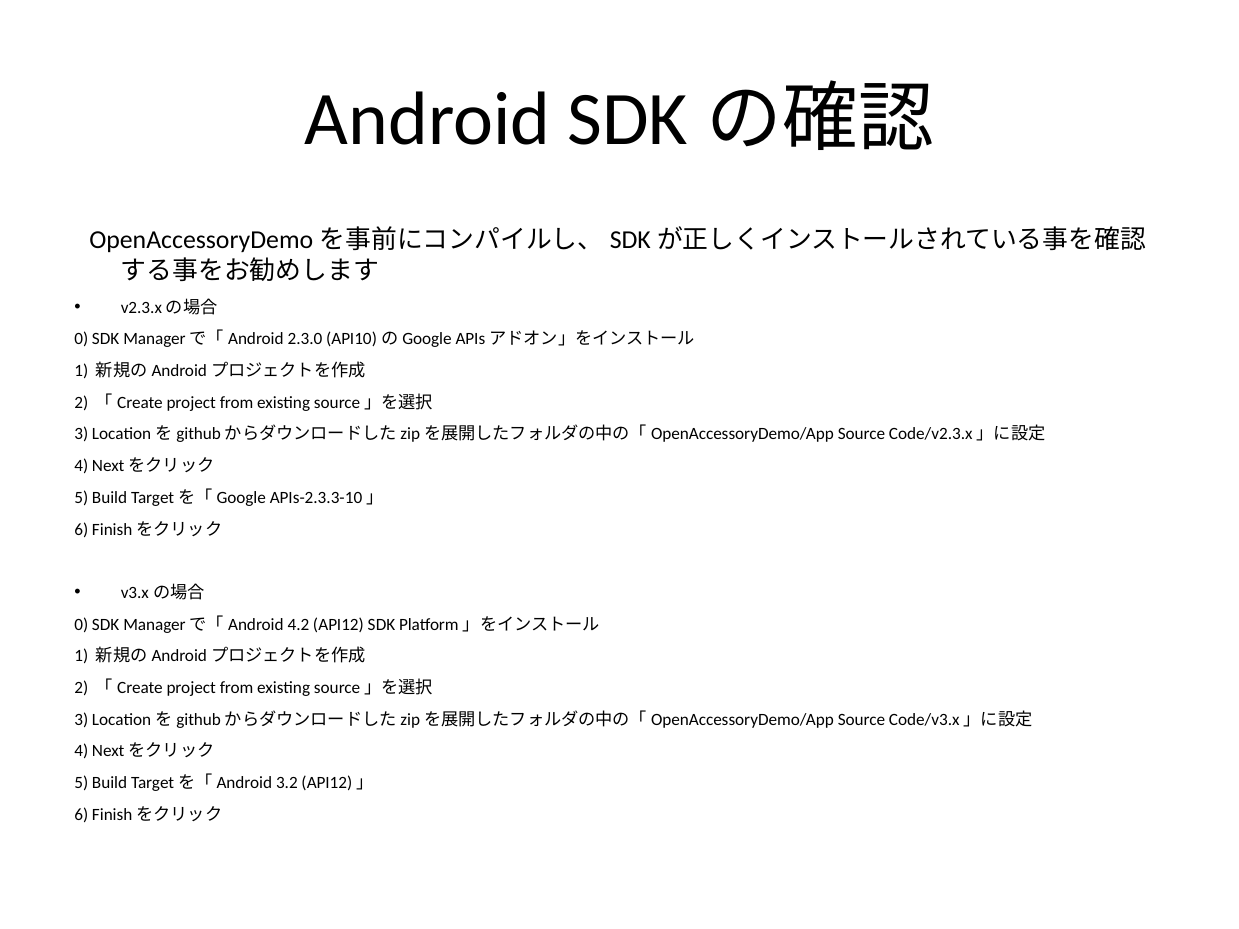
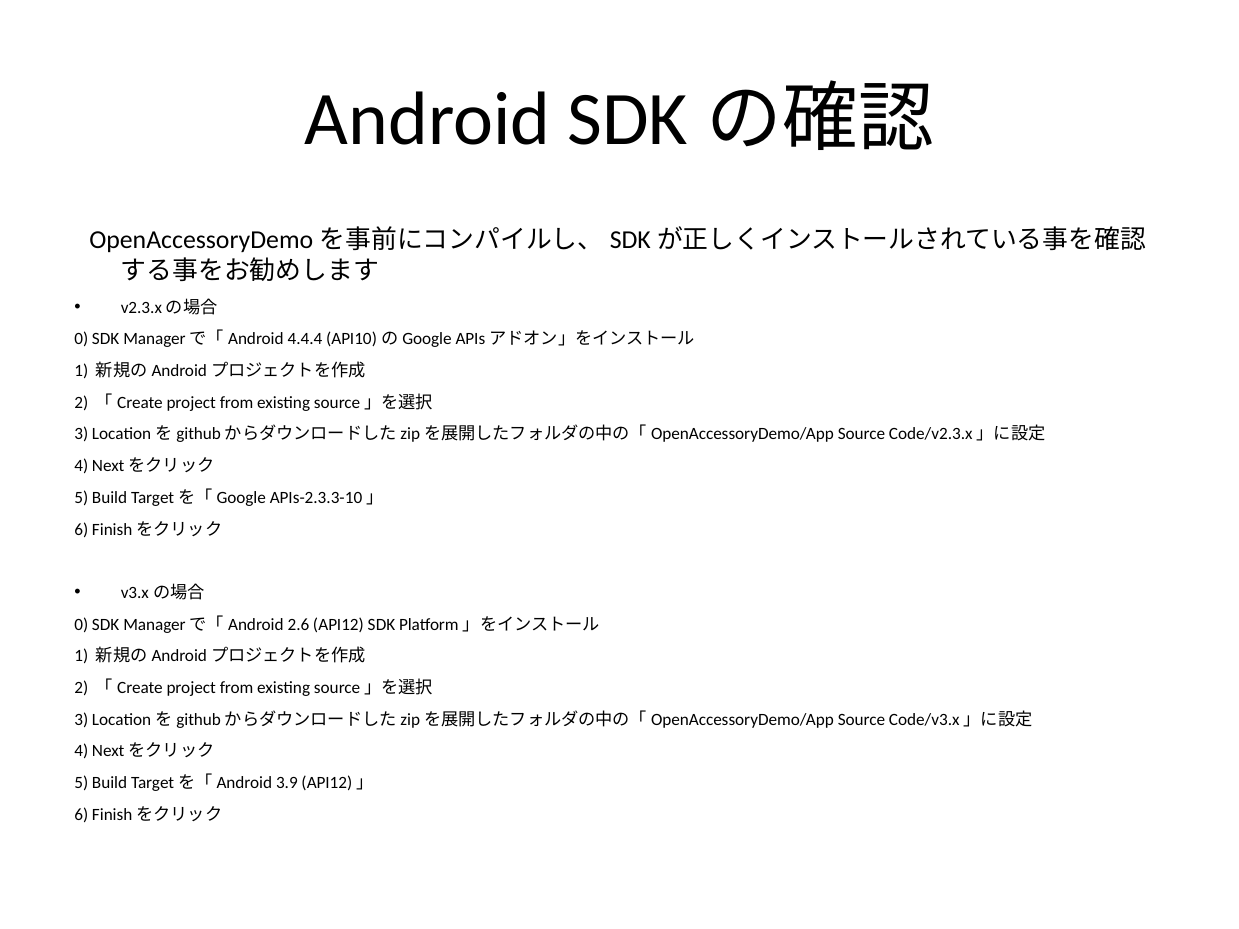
2.3.0: 2.3.0 -> 4.4.4 (305, 339)
4.2: 4.2 -> 2.6 (298, 625)
3.2: 3.2 -> 3.9 (287, 783)
